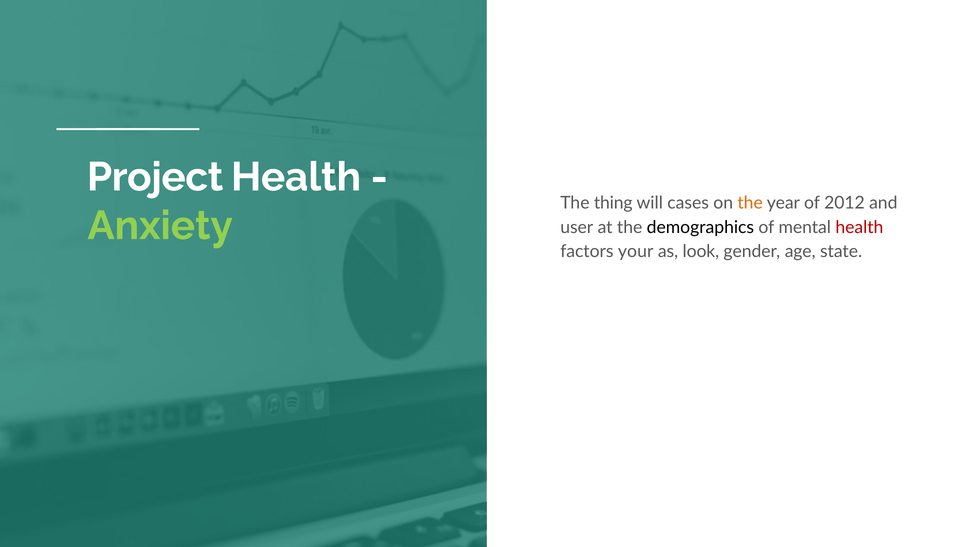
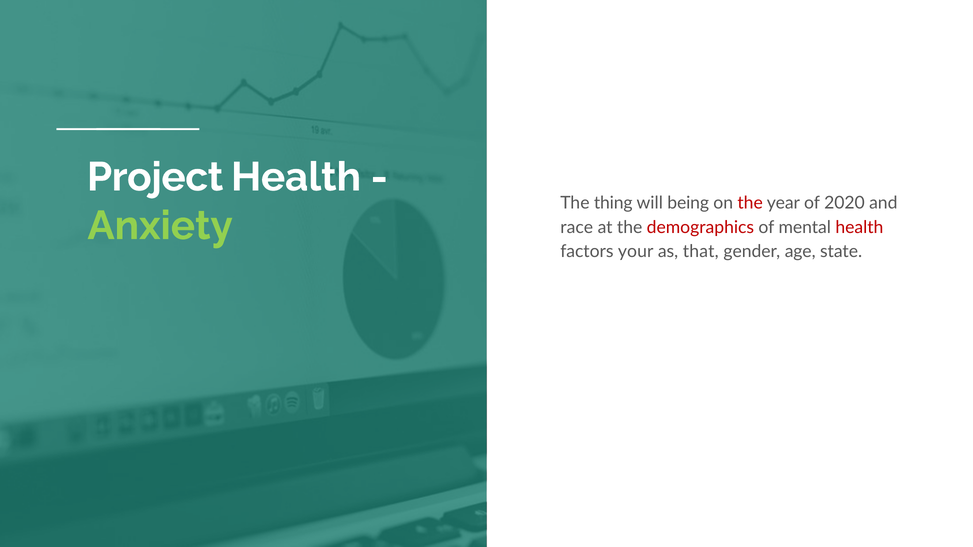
cases: cases -> being (688, 203)
the colour: orange -> red (750, 203)
2012: 2012 -> 2020 (844, 203)
user: user -> race (577, 227)
demographics colour: black -> red (700, 227)
look: look -> that (701, 252)
